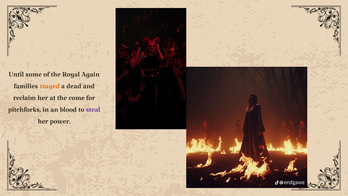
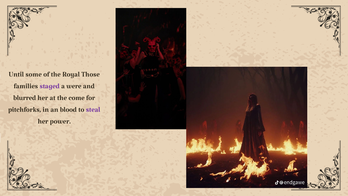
Again: Again -> Those (91, 73)
staged colour: orange -> purple (50, 85)
dead: dead -> were (74, 85)
reclaim: reclaim -> blurred (25, 97)
